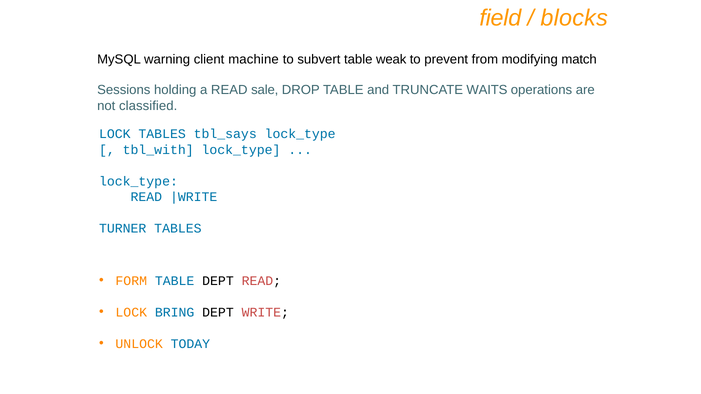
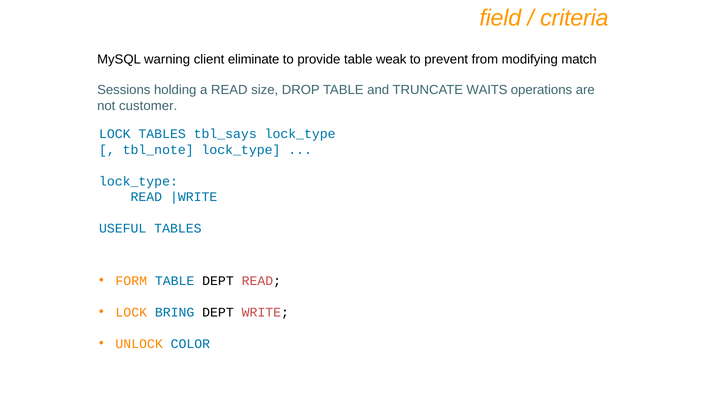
blocks: blocks -> criteria (574, 18)
machine: machine -> eliminate (254, 60)
subvert: subvert -> provide (319, 60)
sale: sale -> size (265, 90)
classified: classified -> customer (148, 106)
tbl_with: tbl_with -> tbl_note (158, 150)
TURNER: TURNER -> USEFUL (123, 229)
TODAY: TODAY -> COLOR (190, 344)
